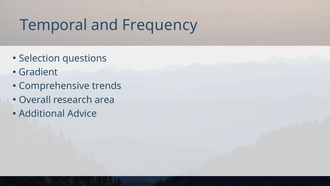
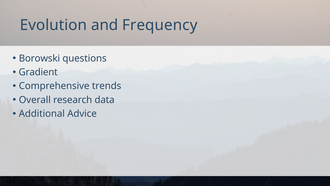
Temporal: Temporal -> Evolution (53, 25)
Selection: Selection -> Borowski (39, 58)
area: area -> data (105, 100)
